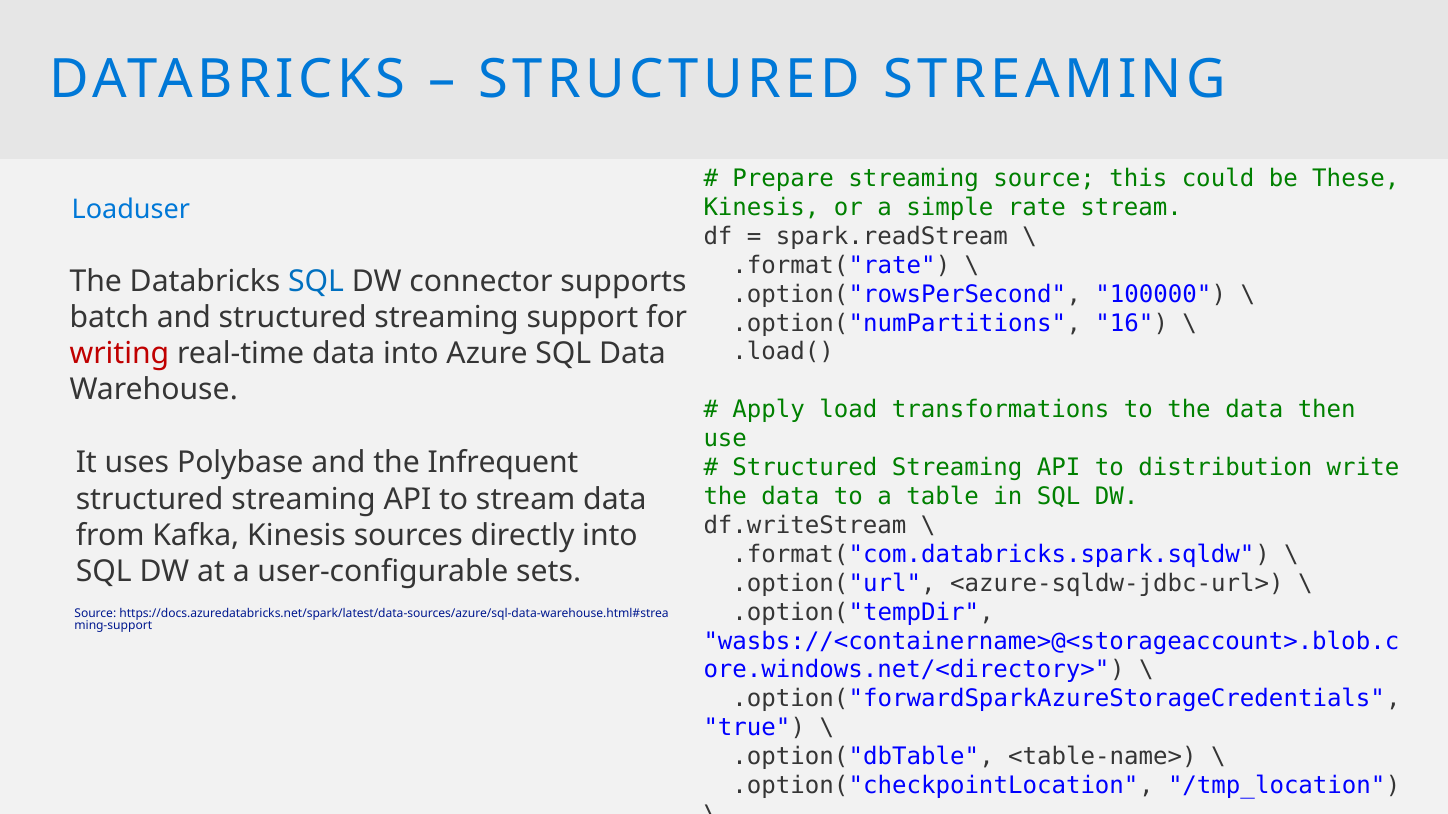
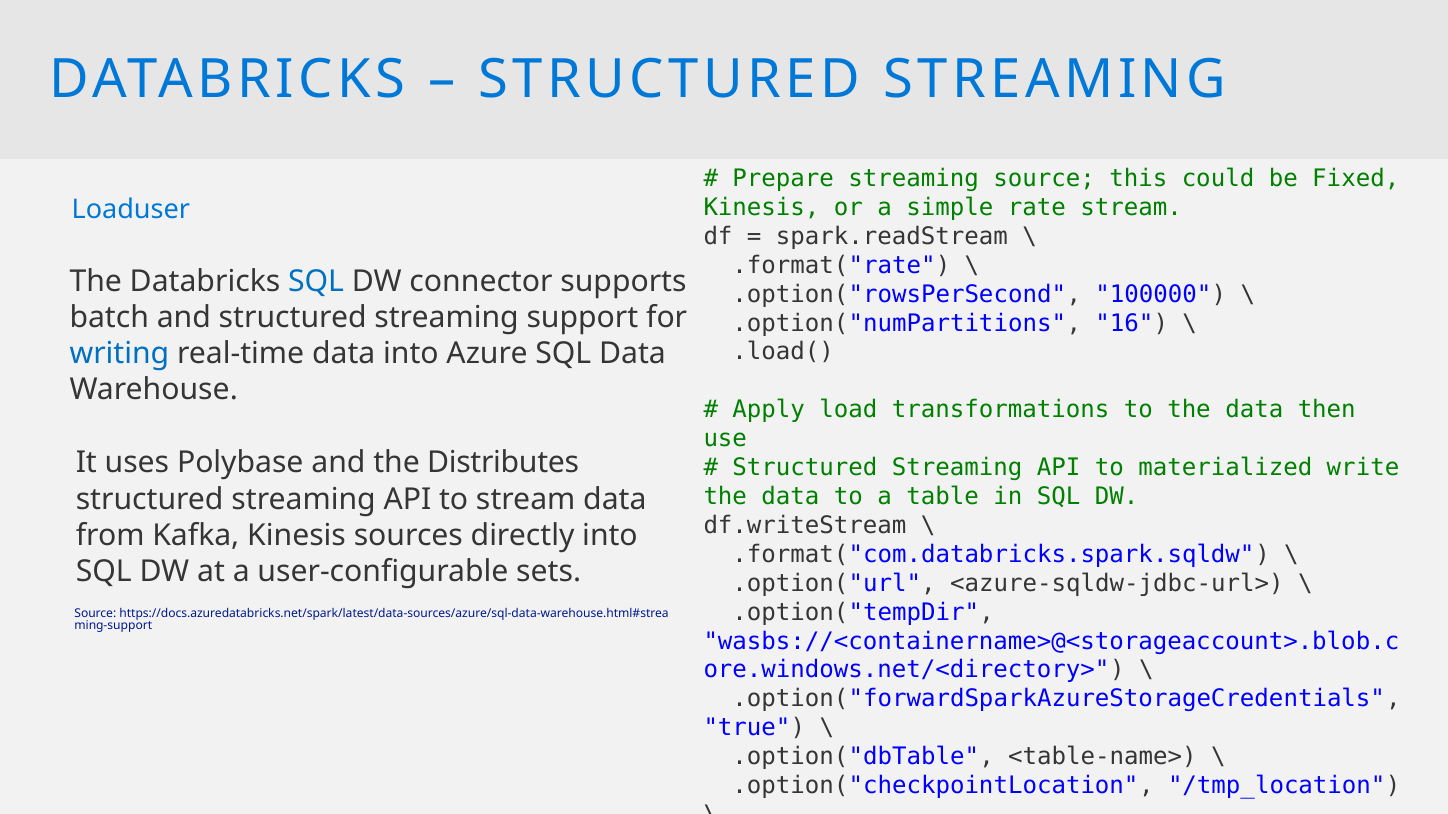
These: These -> Fixed (1356, 179)
writing colour: red -> blue (119, 354)
Infrequent: Infrequent -> Distributes (503, 463)
distribution: distribution -> materialized (1225, 468)
